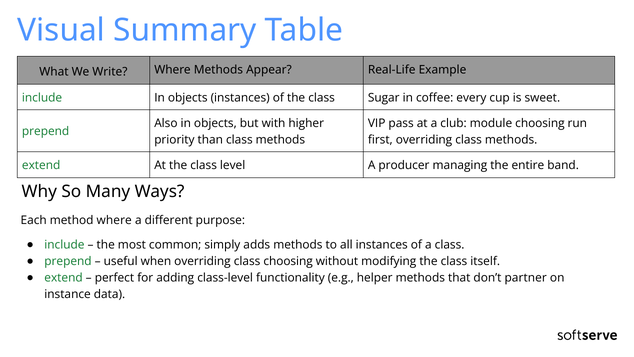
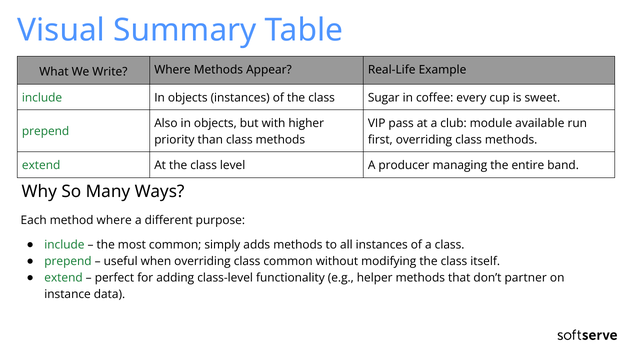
module choosing: choosing -> available (540, 123)
class choosing: choosing -> common (288, 261)
